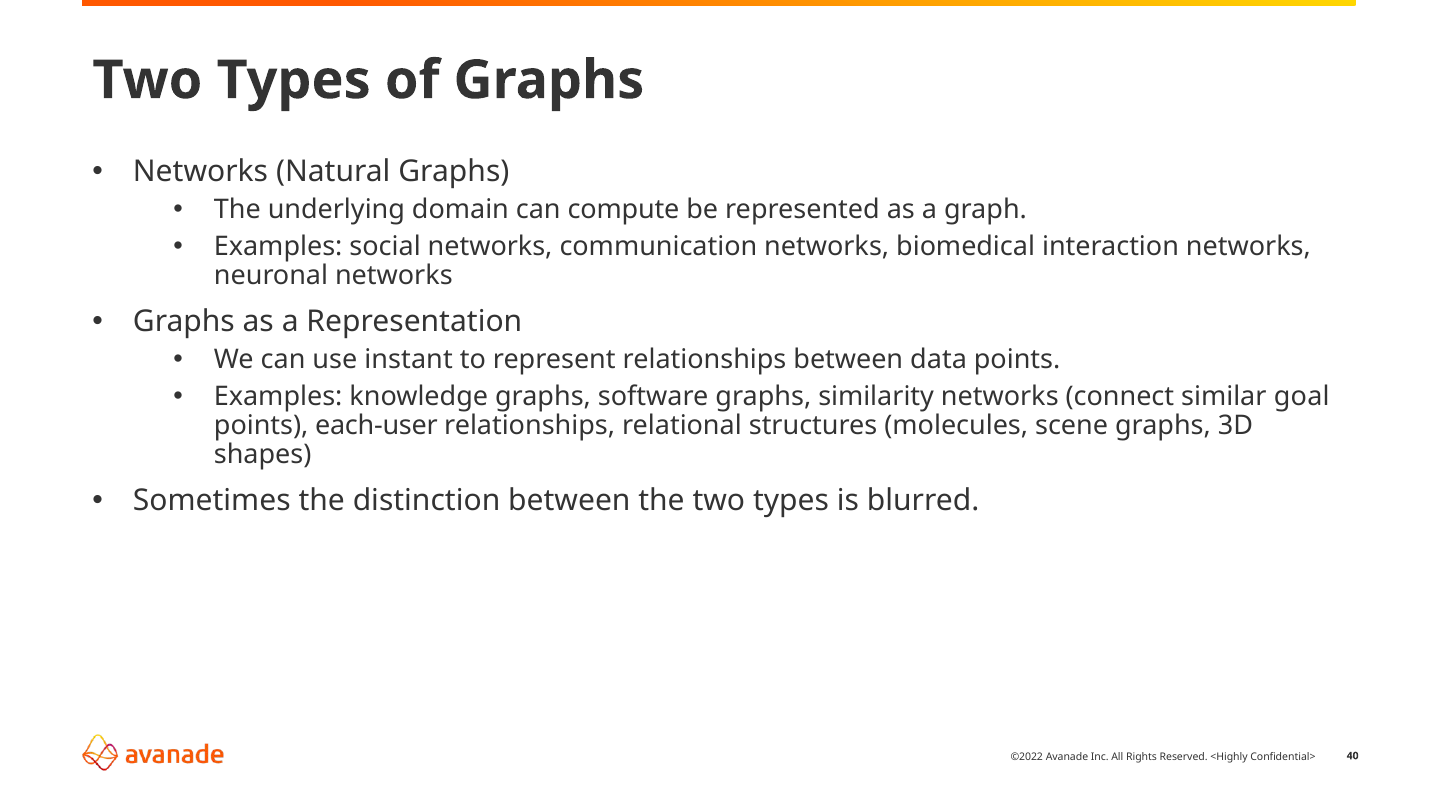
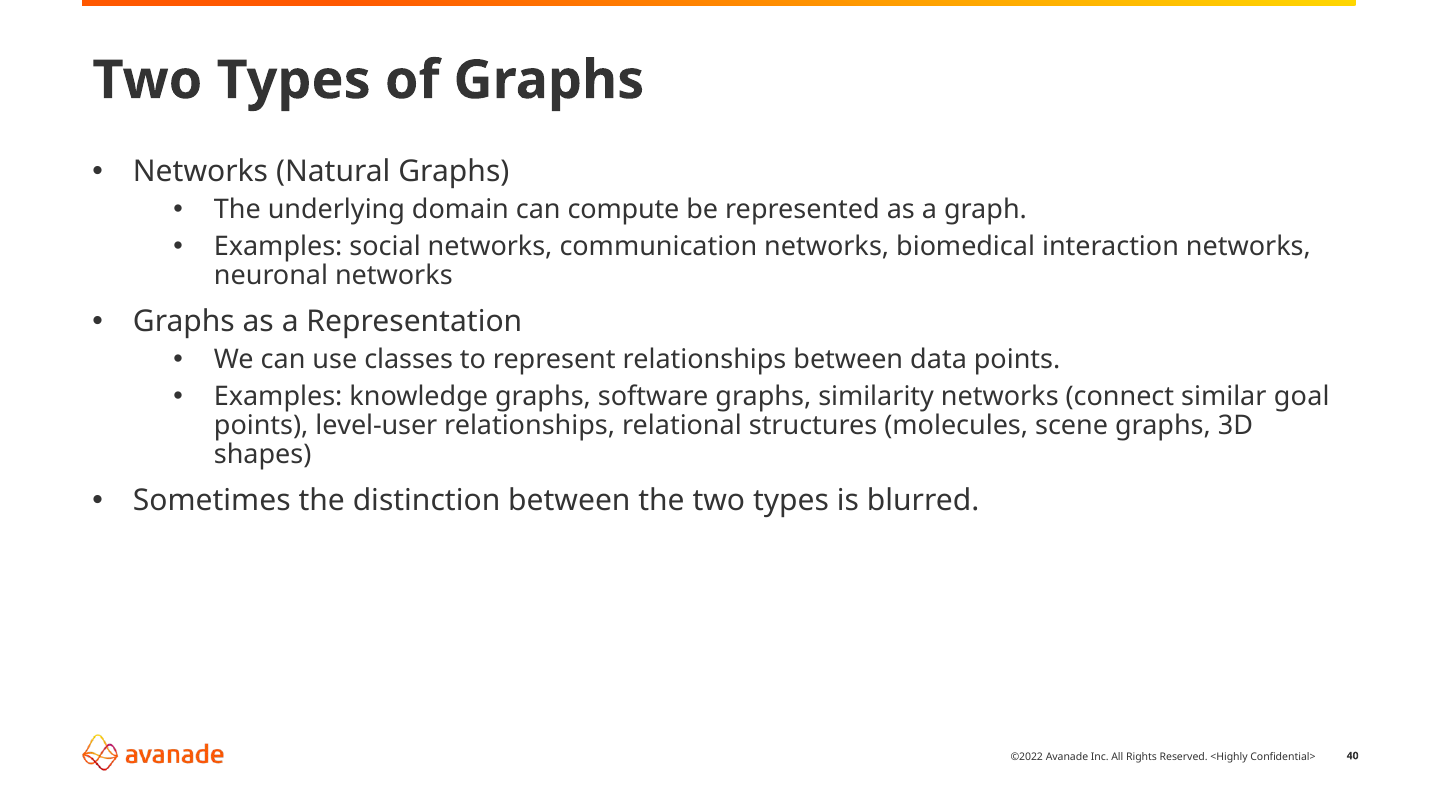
instant: instant -> classes (409, 360)
each-user: each-user -> level-user (376, 426)
